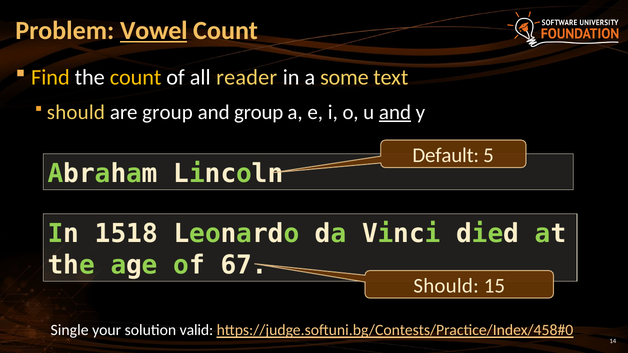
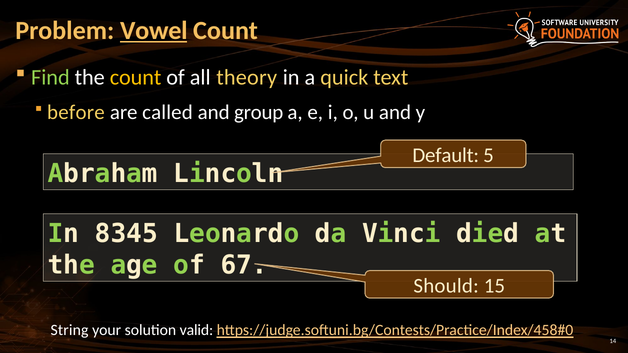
Find colour: yellow -> light green (50, 77)
reader: reader -> theory (247, 77)
some: some -> quick (344, 77)
should: should -> before (76, 112)
are group: group -> called (167, 112)
and underline: present -> none (395, 112)
1518: 1518 -> 8345 (126, 234)
Single: Single -> String (69, 331)
